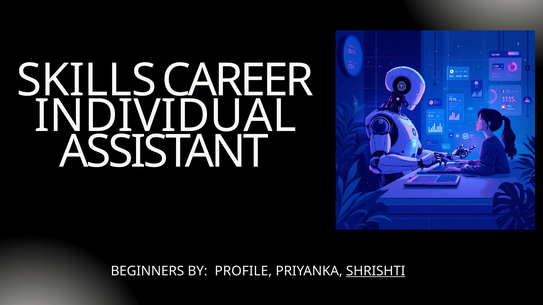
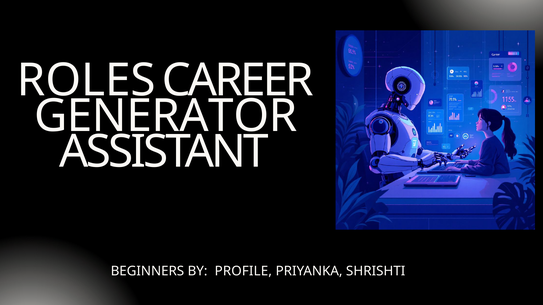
SKILLS: SKILLS -> ROLES (86, 80)
INDIVIDUAL: INDIVIDUAL -> GENERATOR (166, 116)
SHRISHTI underline: present -> none (376, 271)
